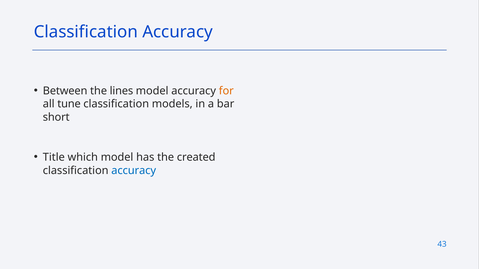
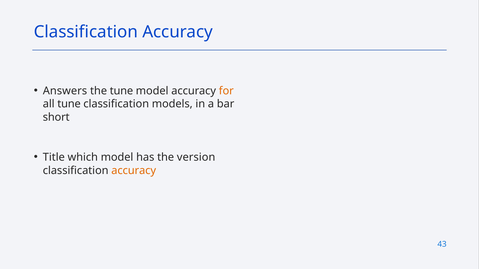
Between: Between -> Answers (65, 91)
the lines: lines -> tune (121, 91)
created: created -> version (196, 158)
accuracy colour: blue -> orange (134, 171)
